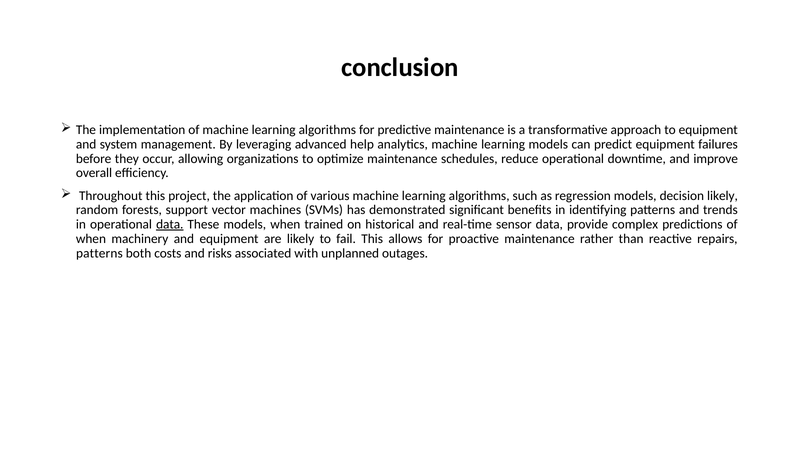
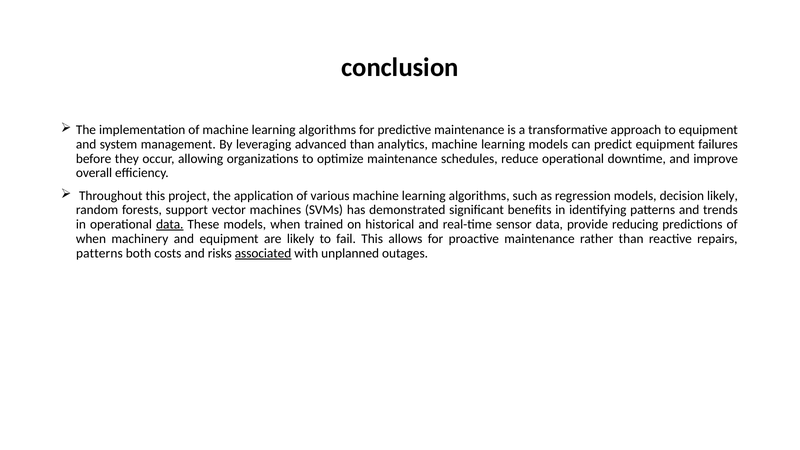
advanced help: help -> than (362, 144)
complex: complex -> reducing (635, 224)
associated underline: none -> present (263, 253)
